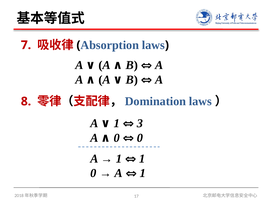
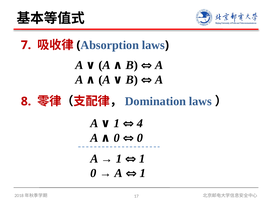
3: 3 -> 4 (140, 123)
